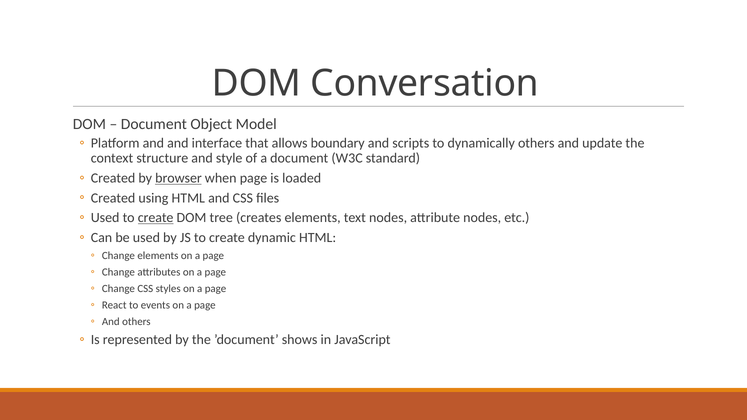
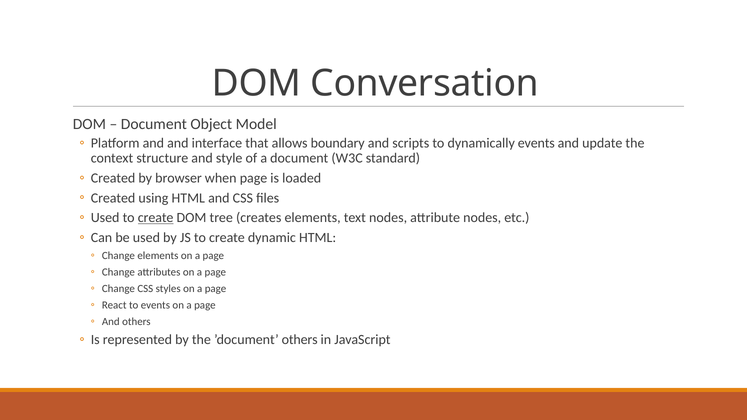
dynamically others: others -> events (536, 143)
browser underline: present -> none (179, 178)
’document shows: shows -> others (300, 340)
